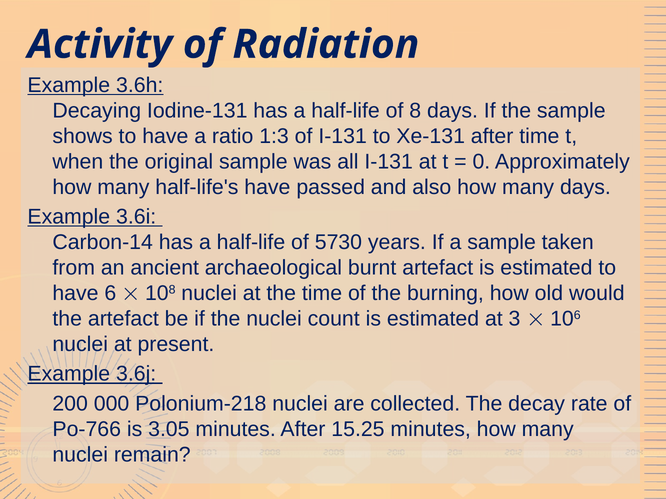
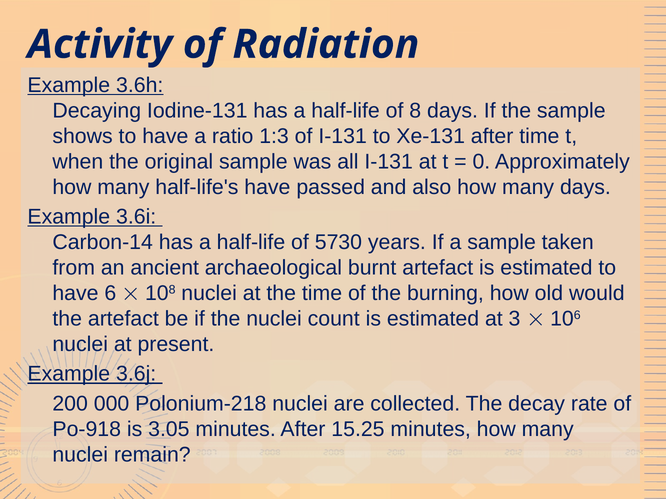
Po-766: Po-766 -> Po-918 (87, 430)
